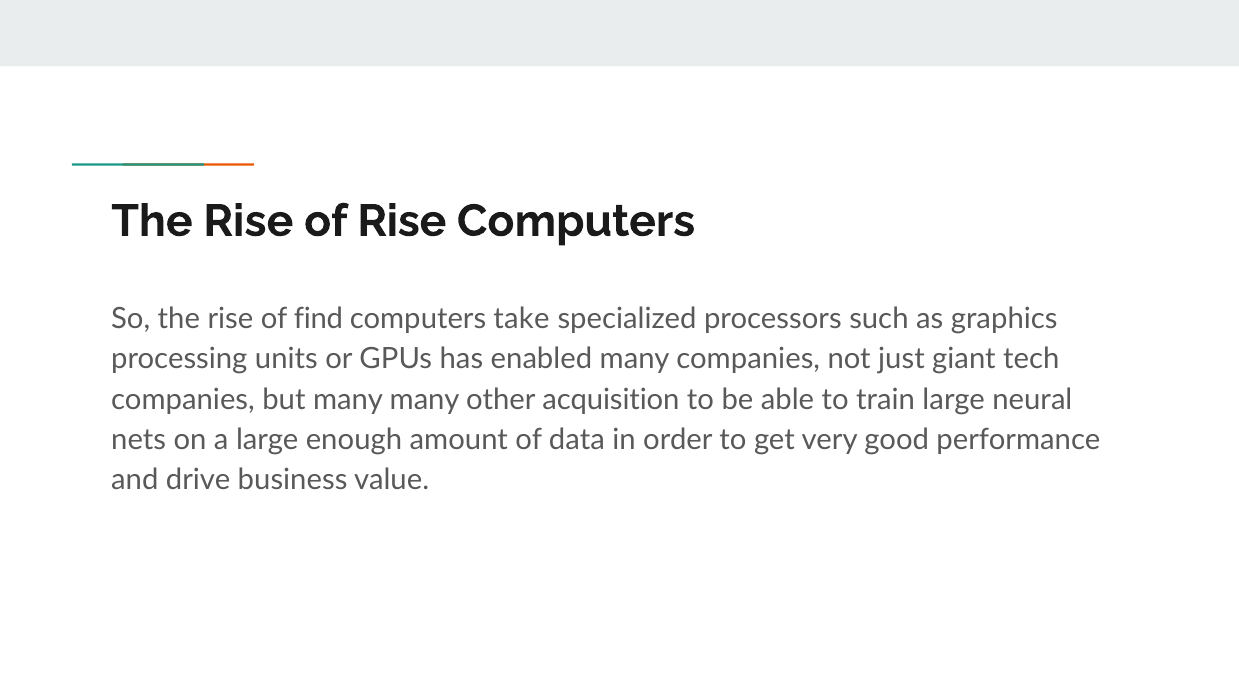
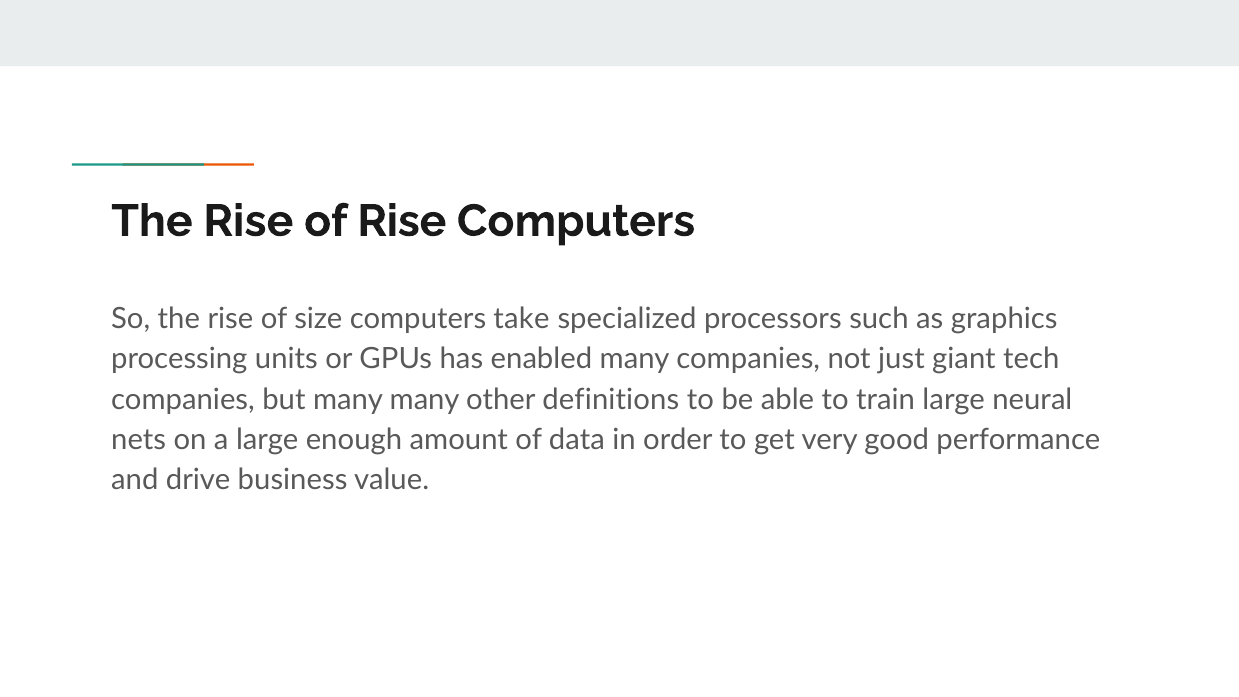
find: find -> size (318, 319)
acquisition: acquisition -> definitions (611, 400)
